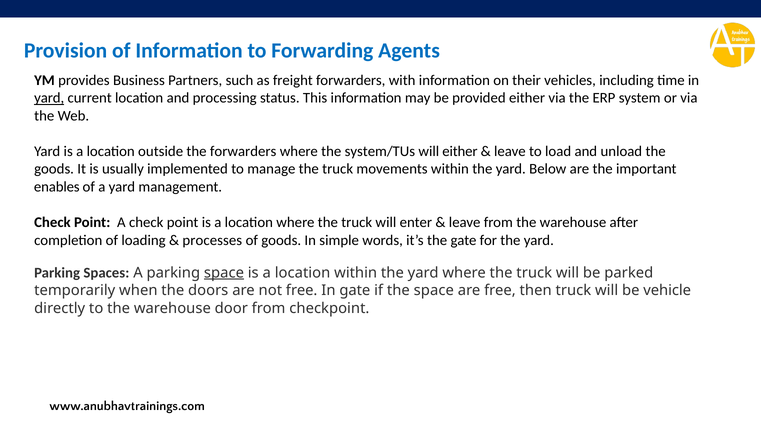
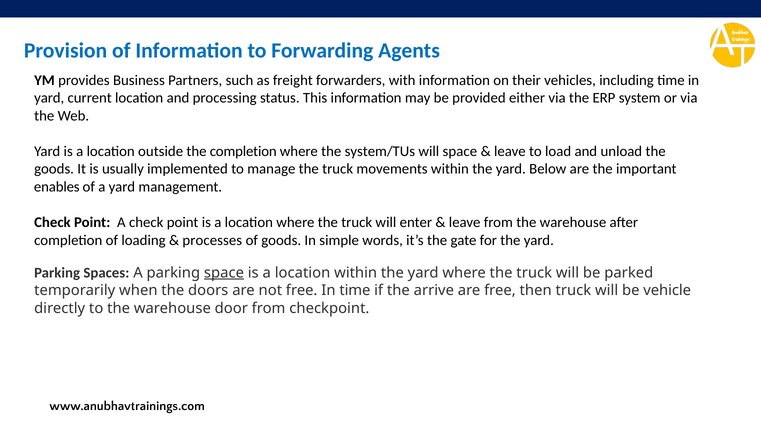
yard underline: present -> none (49, 98)
the forwarders: forwarders -> completion (243, 151)
will either: either -> space (460, 151)
In gate: gate -> time (355, 291)
the space: space -> arrive (434, 291)
